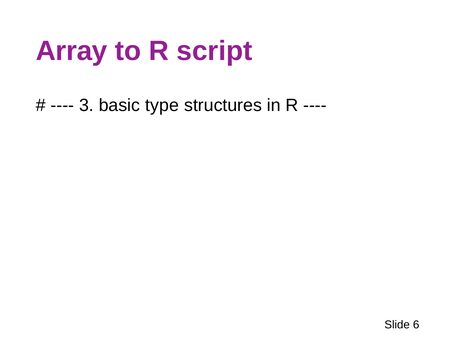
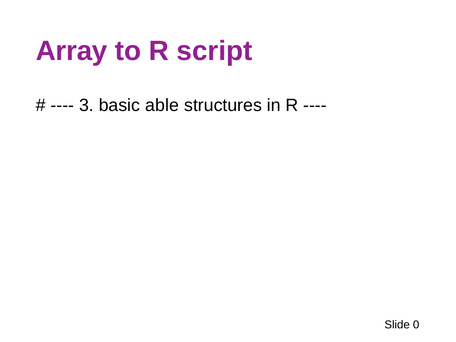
type: type -> able (162, 105)
6: 6 -> 0 (416, 325)
